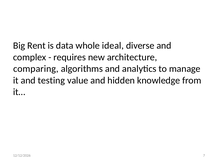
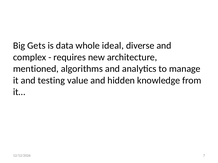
Rent: Rent -> Gets (36, 46)
comparing: comparing -> mentioned (36, 69)
